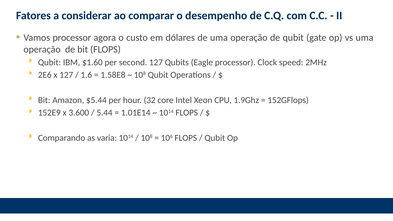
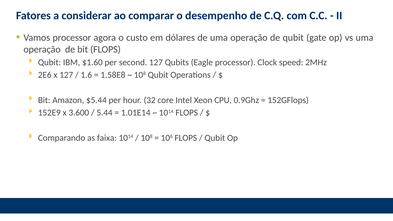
1.9Ghz: 1.9Ghz -> 0.9Ghz (246, 100)
varia: varia -> faixa (107, 138)
